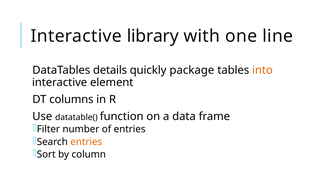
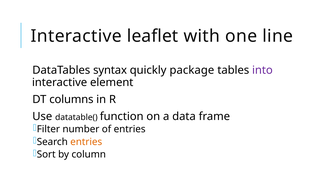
library: library -> leaflet (153, 36)
details: details -> syntax (110, 70)
into colour: orange -> purple (262, 70)
